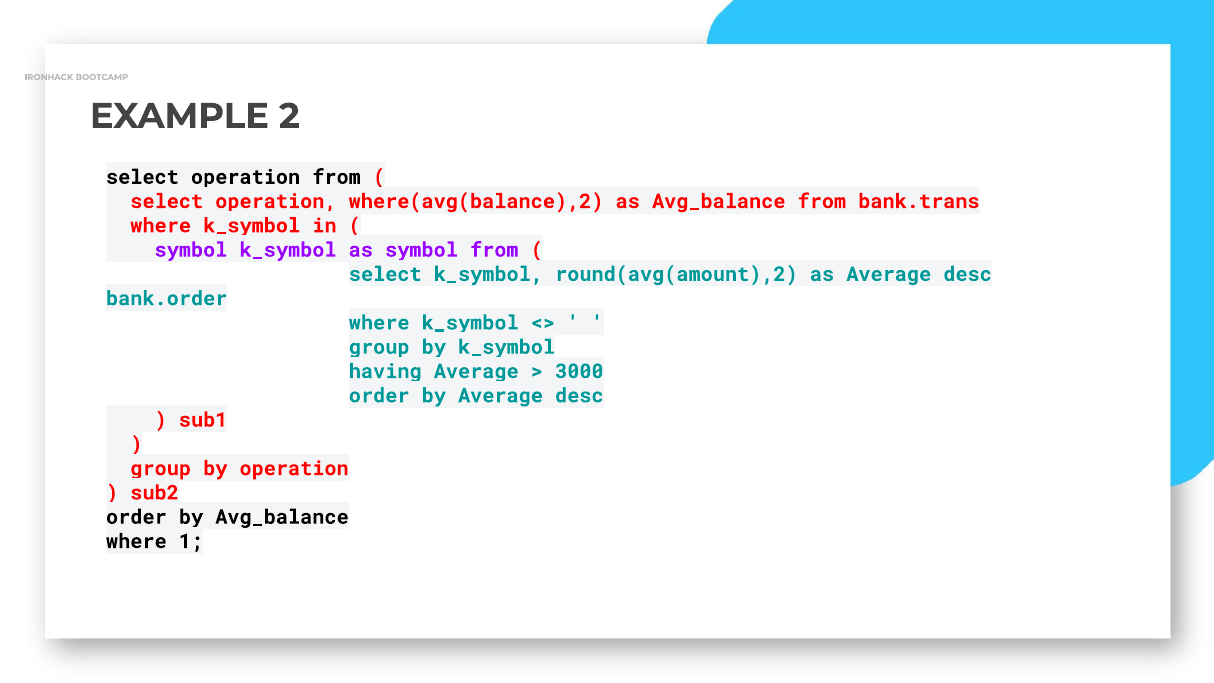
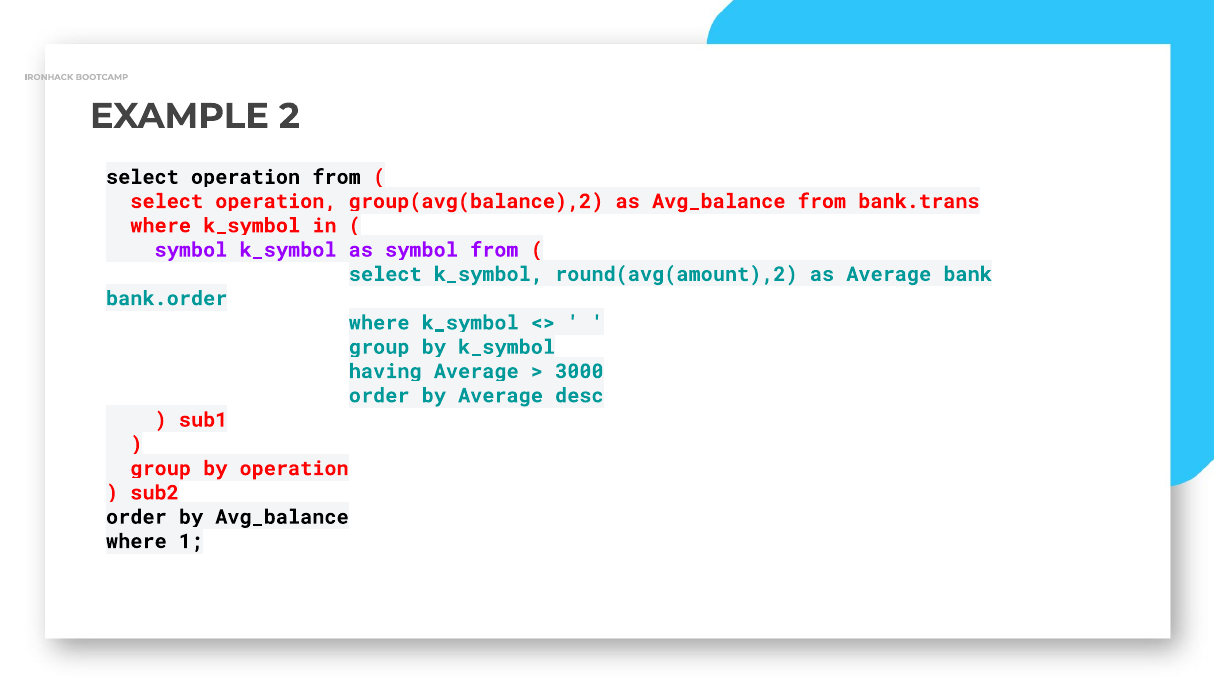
where(avg(balance),2: where(avg(balance),2 -> group(avg(balance),2 (476, 201)
as Average desc: desc -> bank (968, 274)
